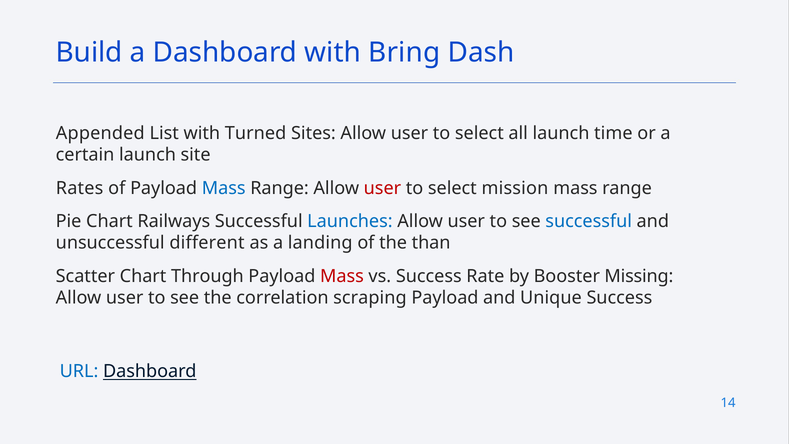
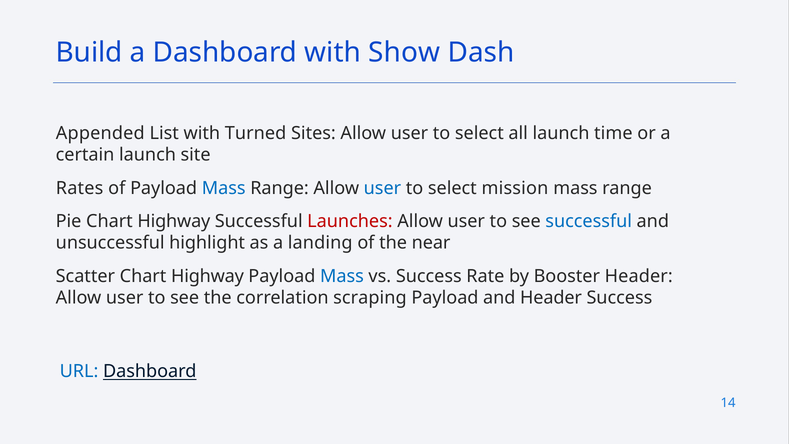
Bring: Bring -> Show (404, 53)
user colour: red -> blue (382, 188)
Pie Chart Railways: Railways -> Highway (174, 221)
Launches colour: blue -> red (350, 221)
different: different -> highlight (207, 243)
than: than -> near (431, 243)
Scatter Chart Through: Through -> Highway (207, 276)
Mass colour: red -> blue (342, 276)
Booster Missing: Missing -> Header (639, 276)
and Unique: Unique -> Header (551, 298)
